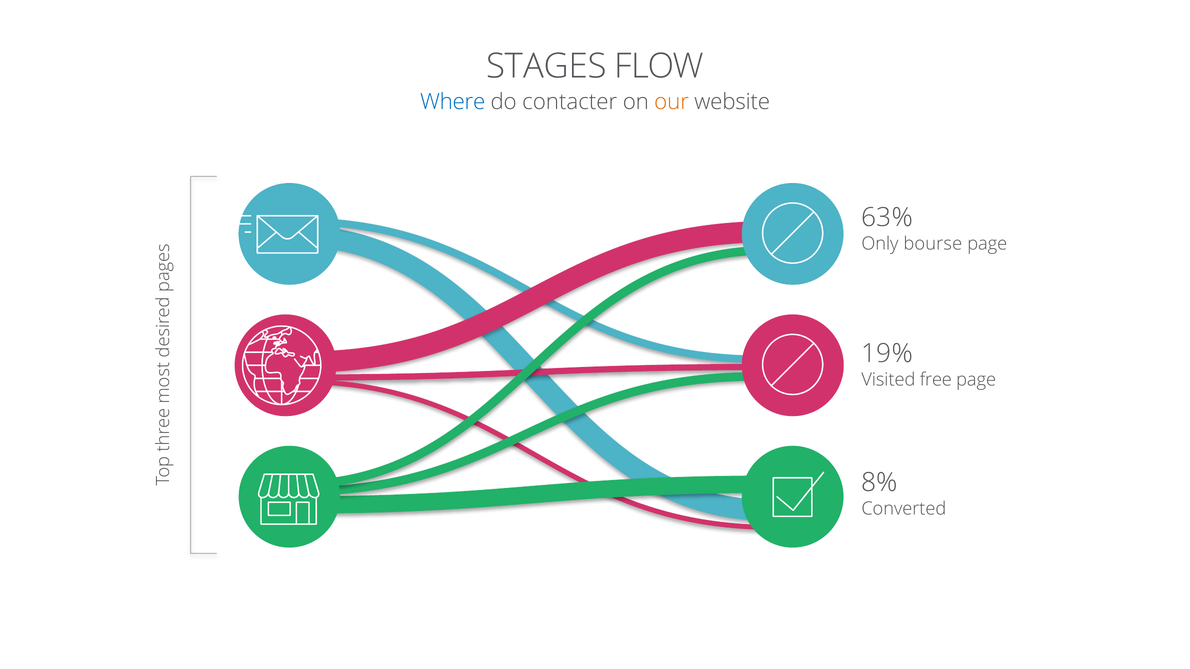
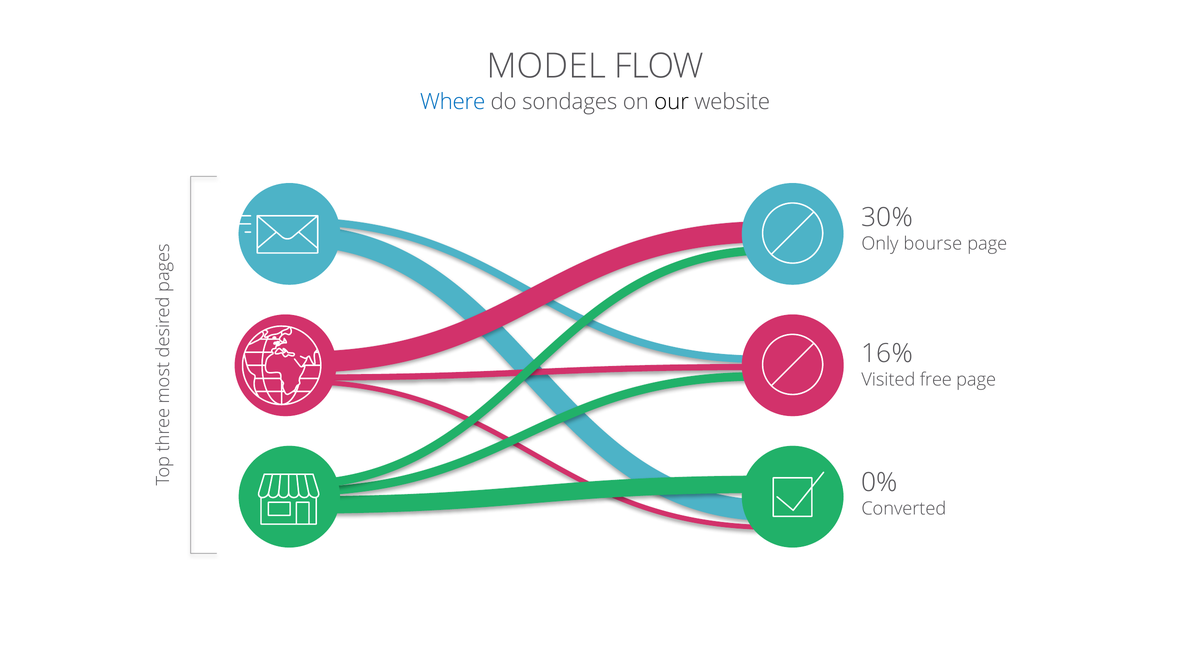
STAGES: STAGES -> MODEL (546, 67)
contacter: contacter -> sondages (570, 102)
our colour: orange -> black (672, 102)
63%: 63% -> 30% (887, 218)
19%: 19% -> 16% (887, 354)
8%: 8% -> 0% (880, 483)
